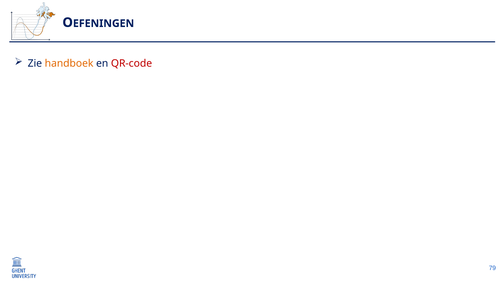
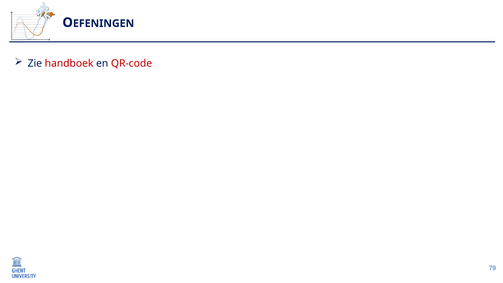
handboek colour: orange -> red (69, 63)
